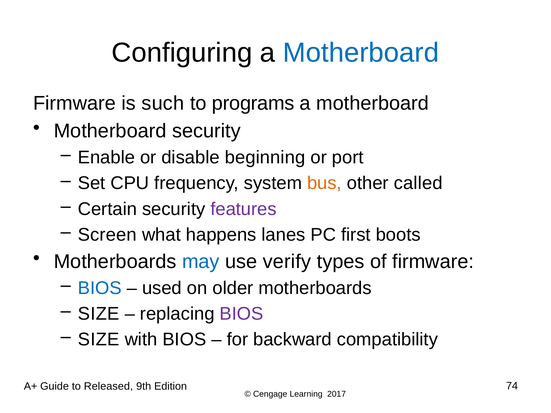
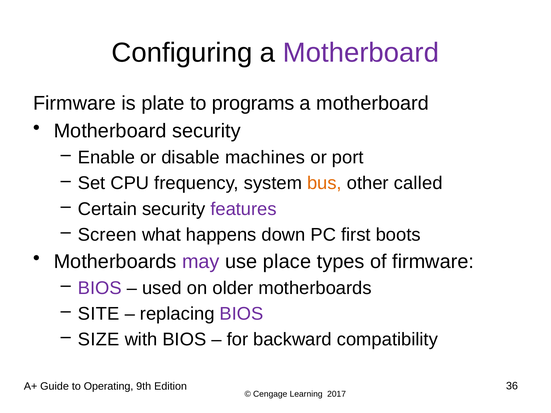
Motherboard colour: blue -> purple (361, 53)
such: such -> plate (163, 103)
beginning: beginning -> machines (265, 158)
lanes: lanes -> down (283, 235)
may colour: blue -> purple (201, 262)
verify: verify -> place (287, 262)
BIOS colour: blue -> purple (100, 288)
SIZE: SIZE -> SITE (99, 314)
Released: Released -> Operating (109, 386)
74: 74 -> 36 (512, 386)
